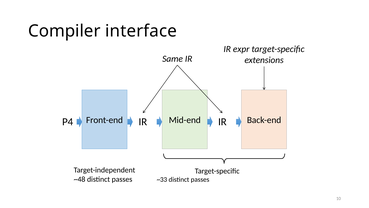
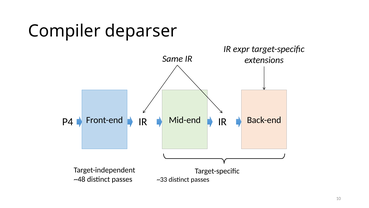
interface: interface -> deparser (141, 31)
